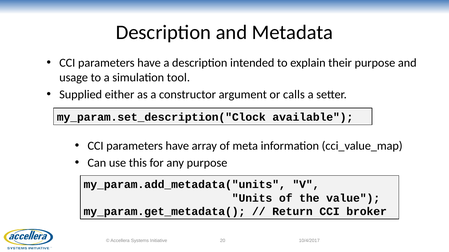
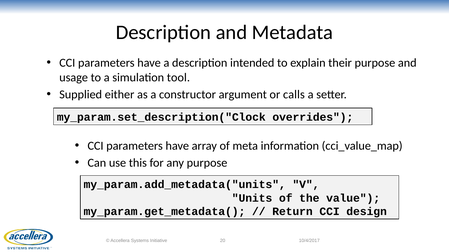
available: available -> overrides (313, 117)
broker: broker -> design (367, 212)
